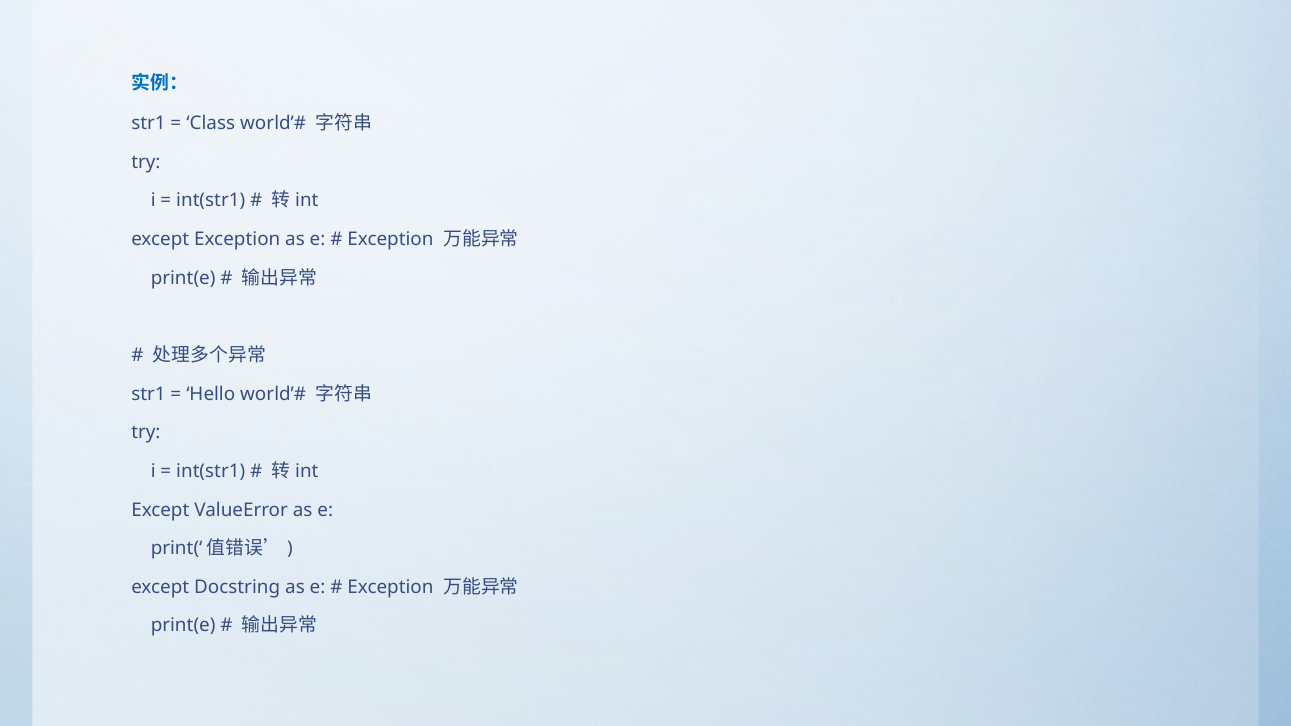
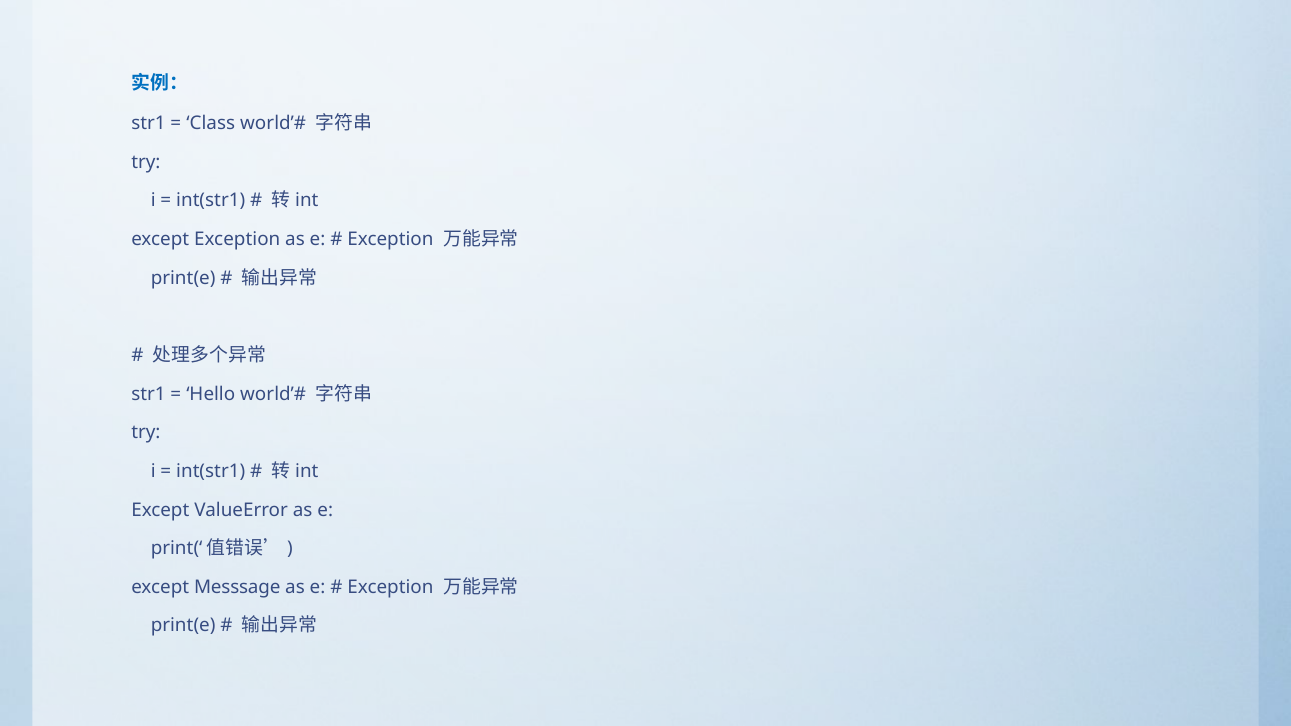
Docstring: Docstring -> Messsage (237, 587)
